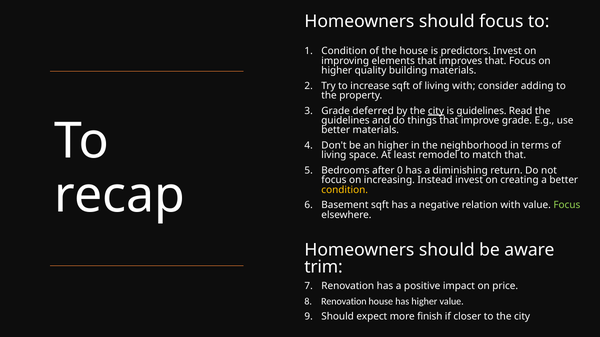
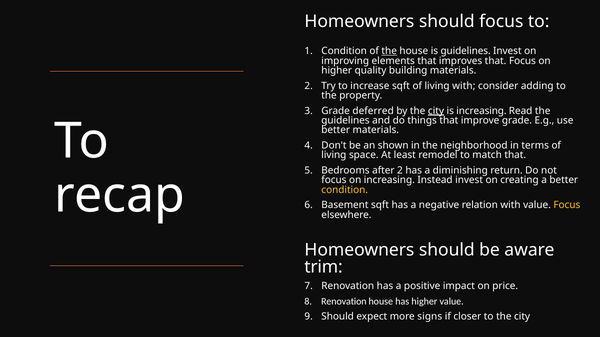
the underline: none -> present (389, 51)
is predictors: predictors -> guidelines (466, 51)
is guidelines: guidelines -> increasing (481, 111)
an higher: higher -> shown (393, 146)
after 0: 0 -> 2 (400, 171)
Focus colour: light green -> yellow (567, 205)
finish: finish -> signs (430, 317)
